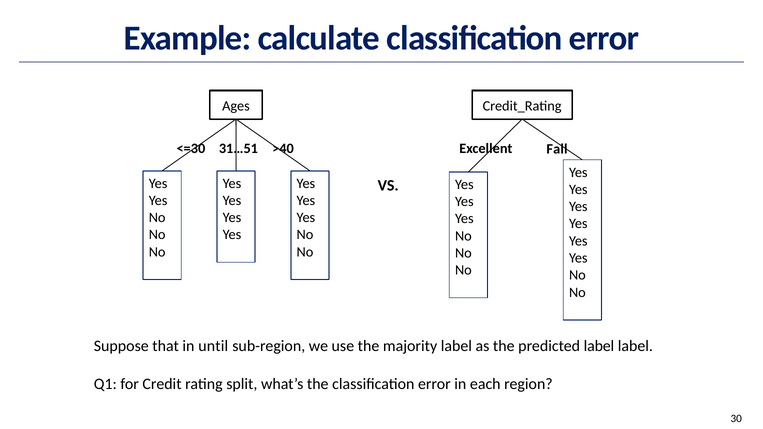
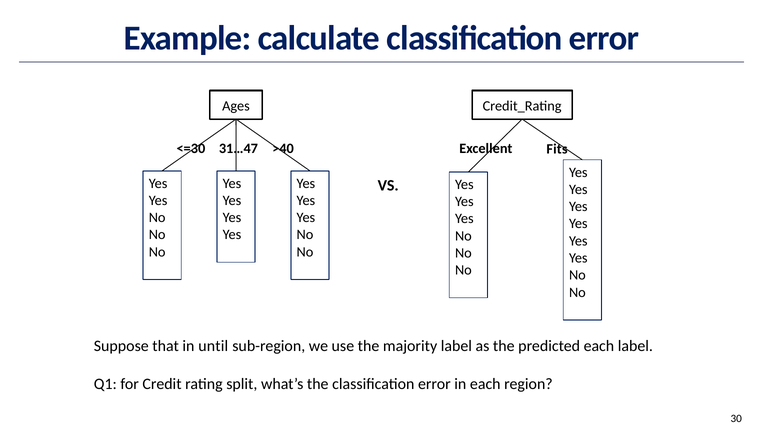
Fall: Fall -> Fits (557, 149)
31…51: 31…51 -> 31…47 (238, 148)
predicted label: label -> each (599, 346)
